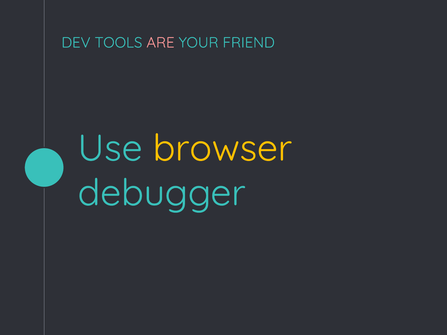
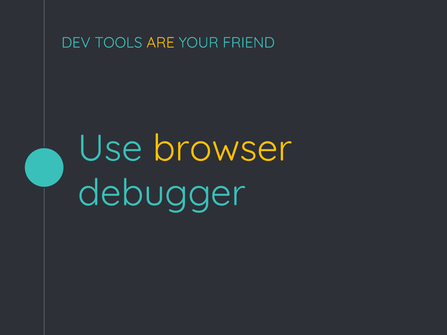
ARE colour: pink -> yellow (160, 43)
